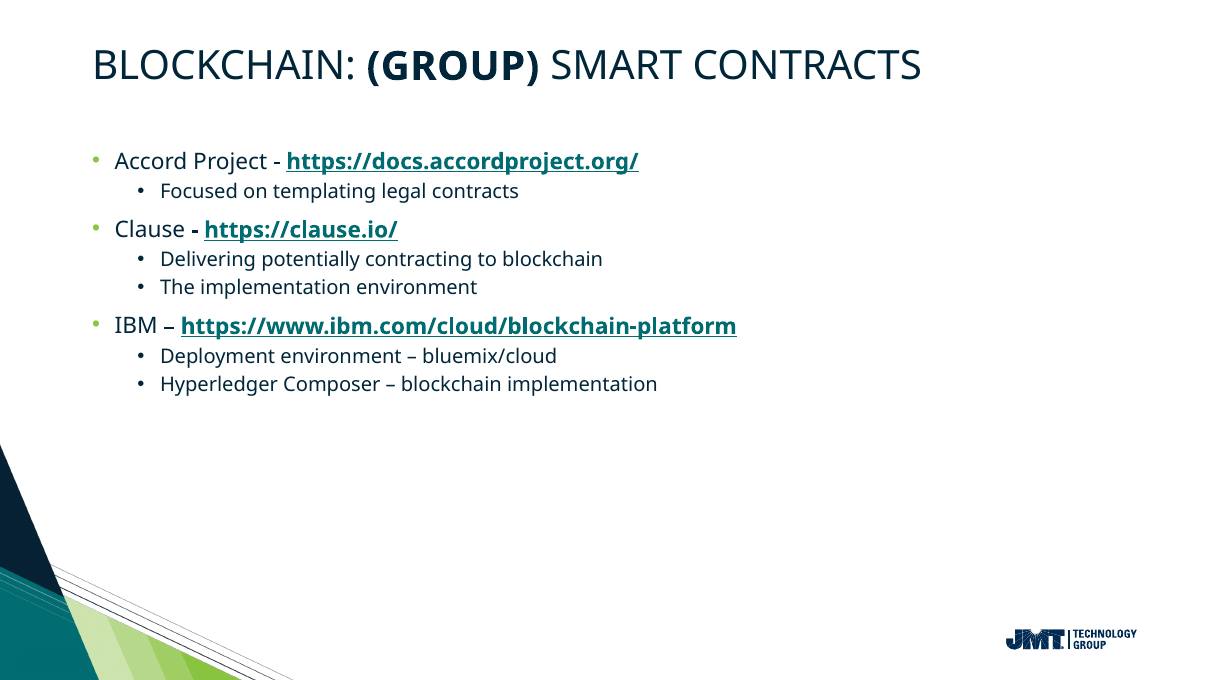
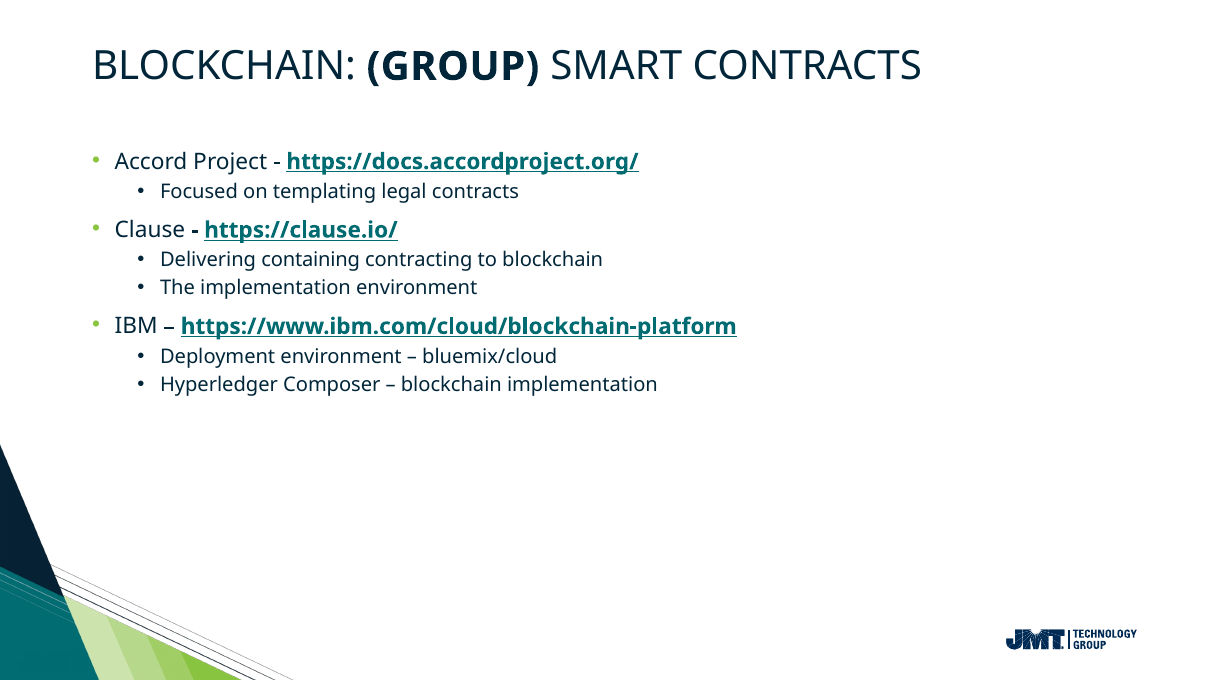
potentially: potentially -> containing (311, 260)
